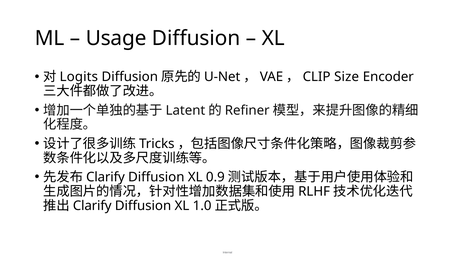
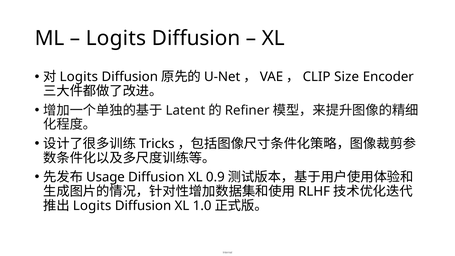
Usage: Usage -> Logits (116, 38)
Clarify: Clarify -> Usage (105, 177)
Clarify: Clarify -> Logits (92, 206)
